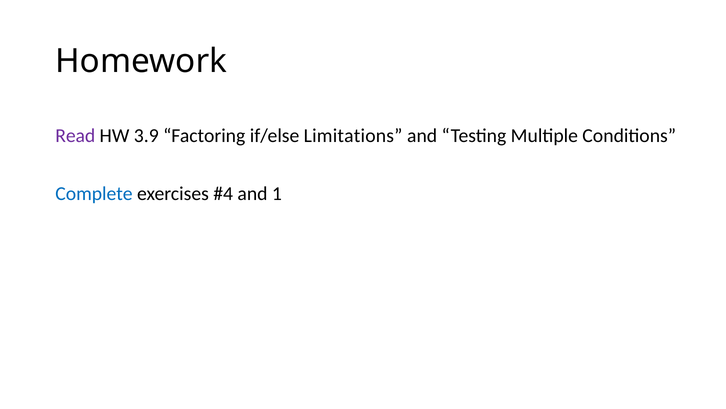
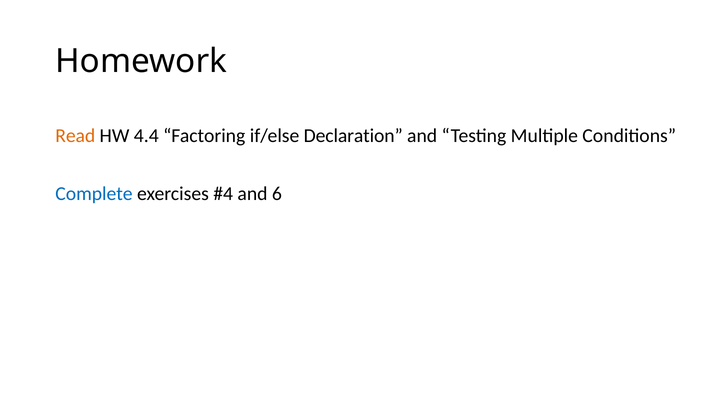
Read colour: purple -> orange (75, 136)
3.9: 3.9 -> 4.4 (146, 136)
Limitations: Limitations -> Declaration (353, 136)
1: 1 -> 6 (277, 193)
